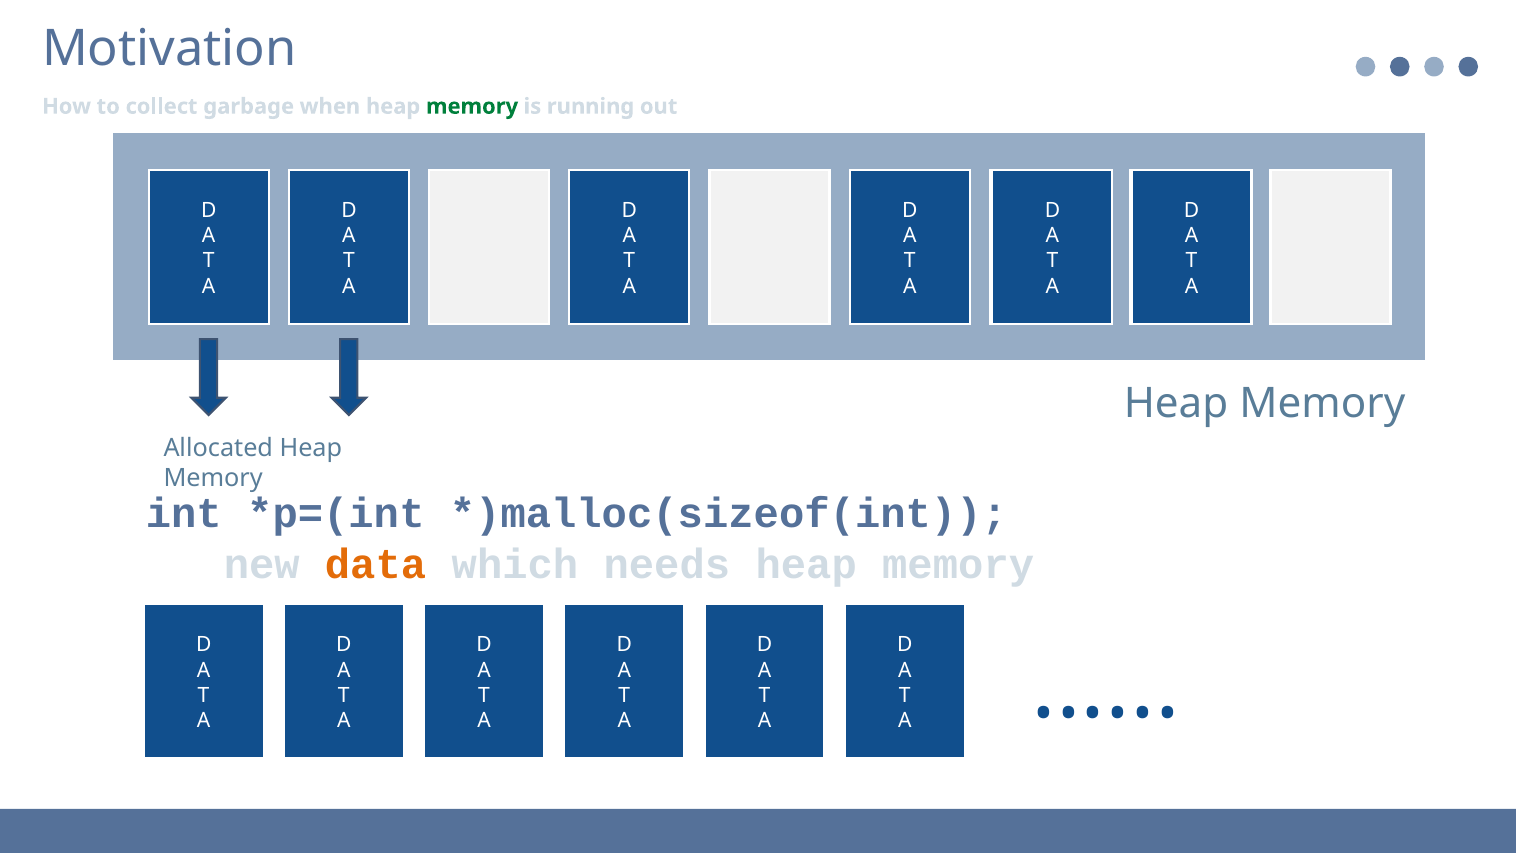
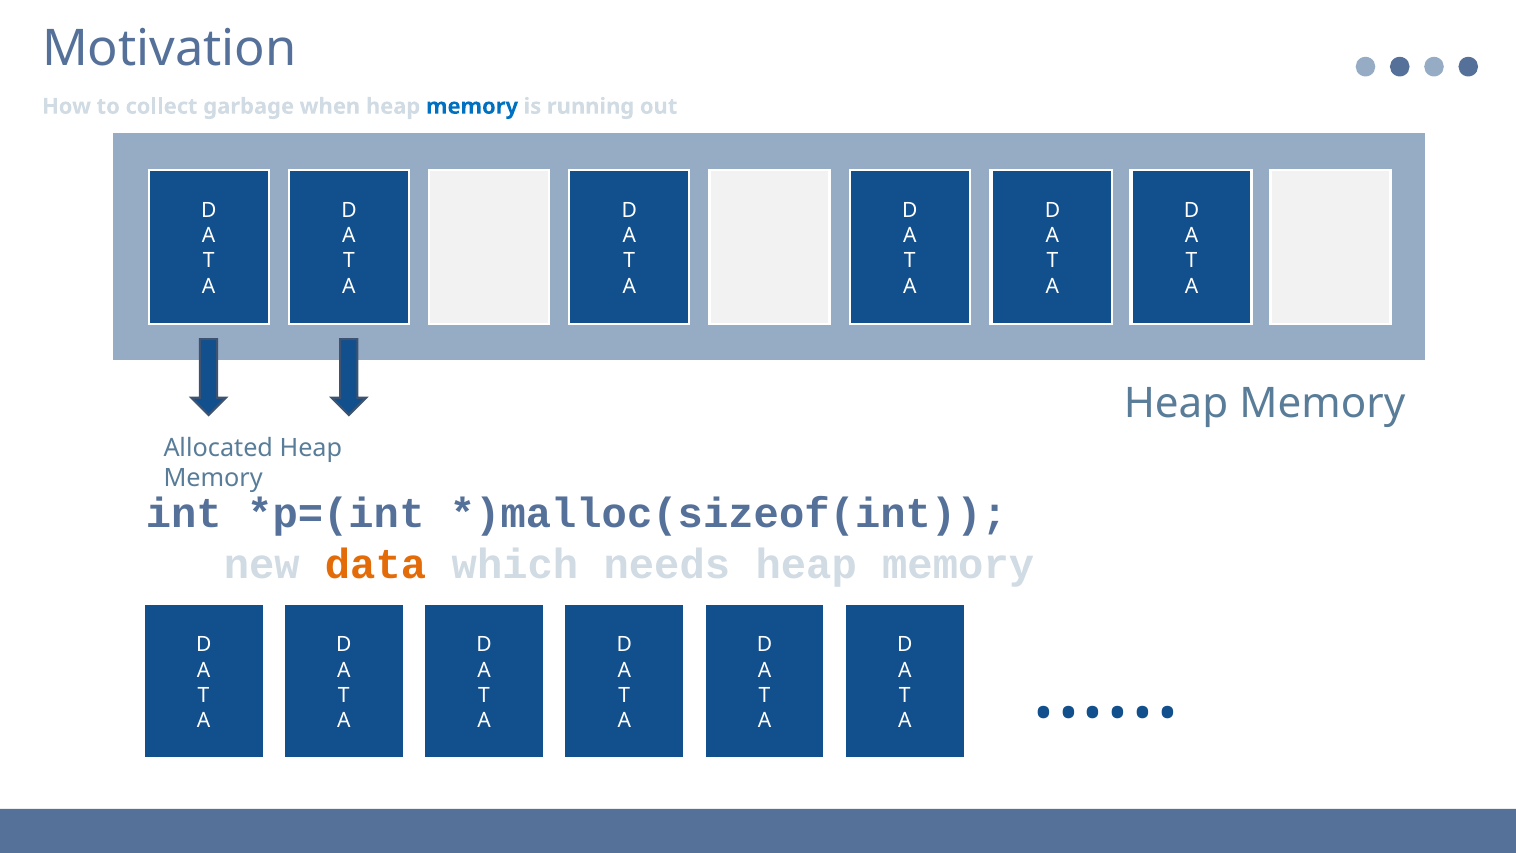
memory colour: green -> blue (472, 106)
